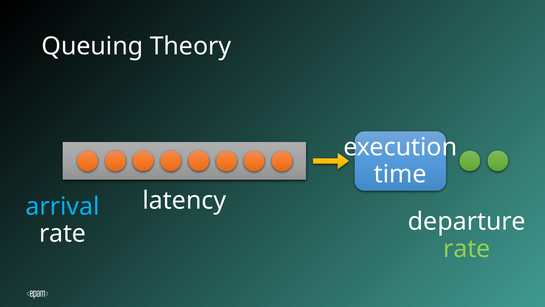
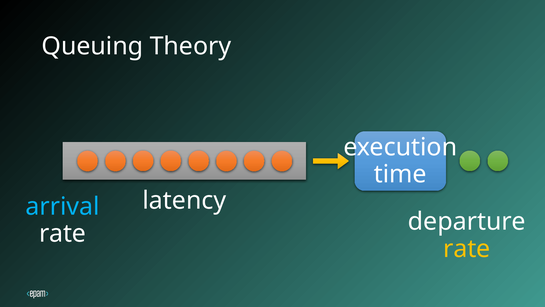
rate colour: light green -> yellow (467, 248)
